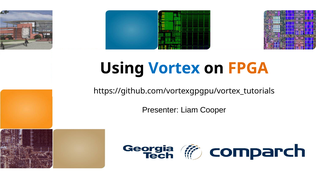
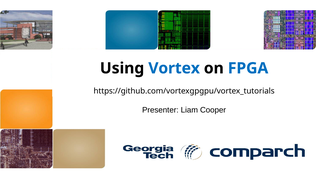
FPGA colour: orange -> blue (248, 68)
